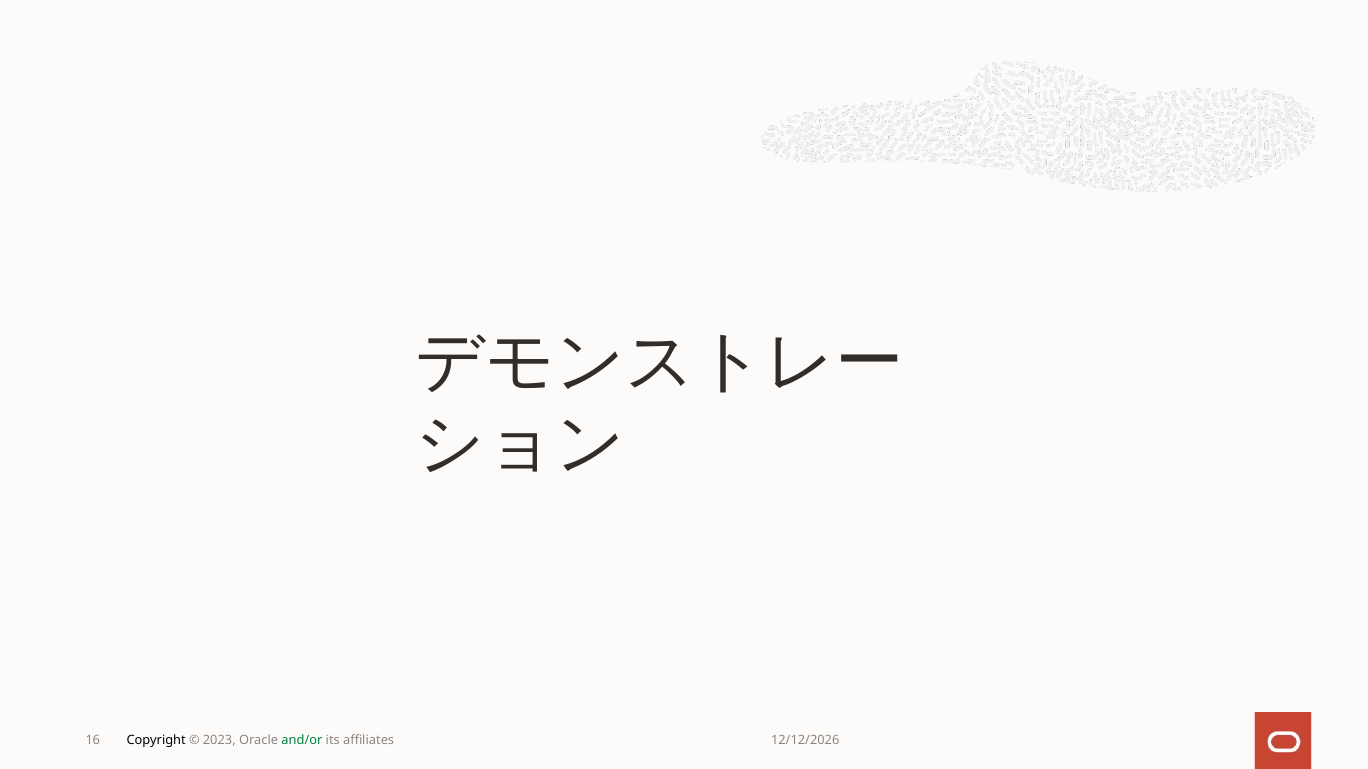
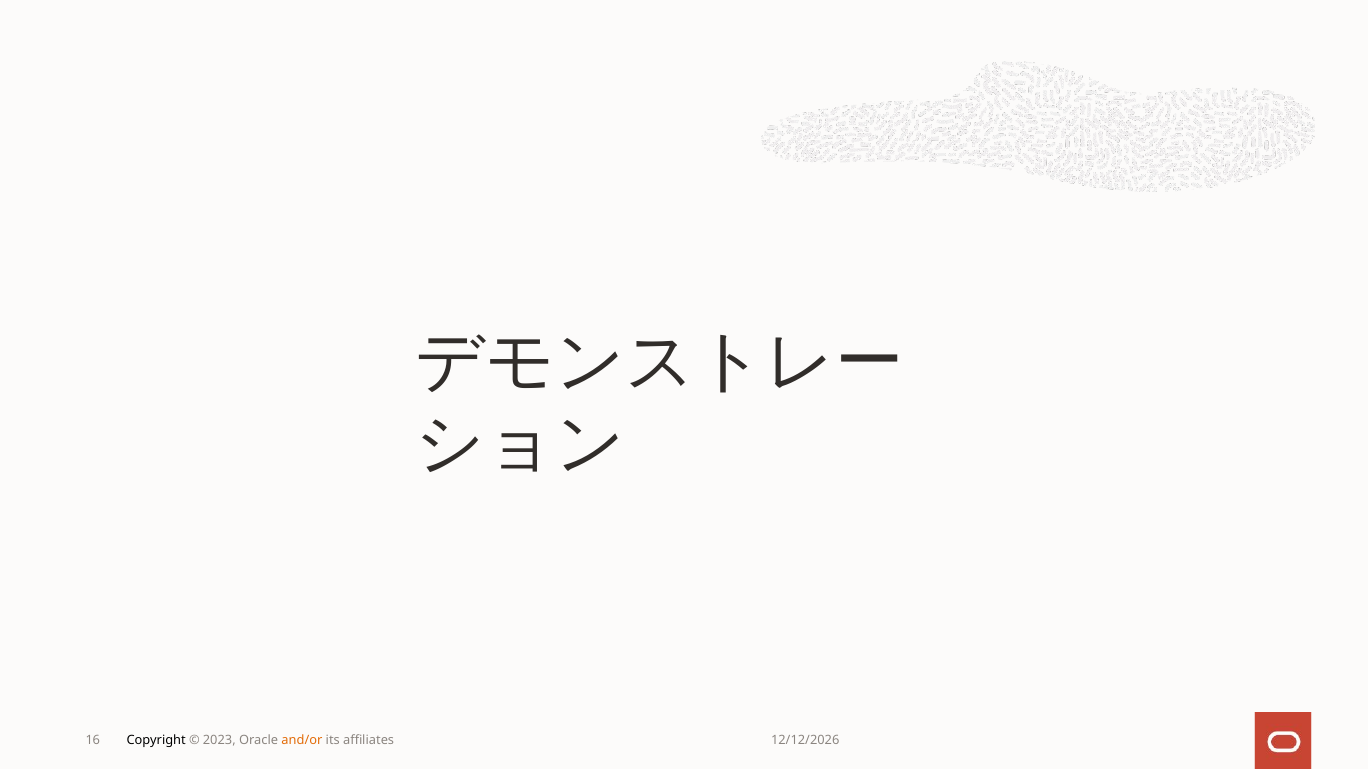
and/or colour: green -> orange (302, 741)
